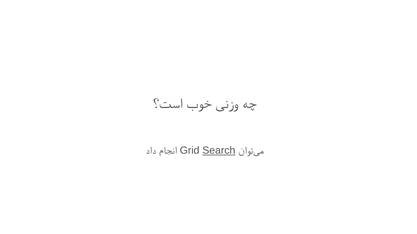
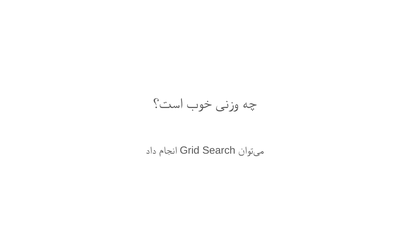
Search underline: present -> none (219, 151)
